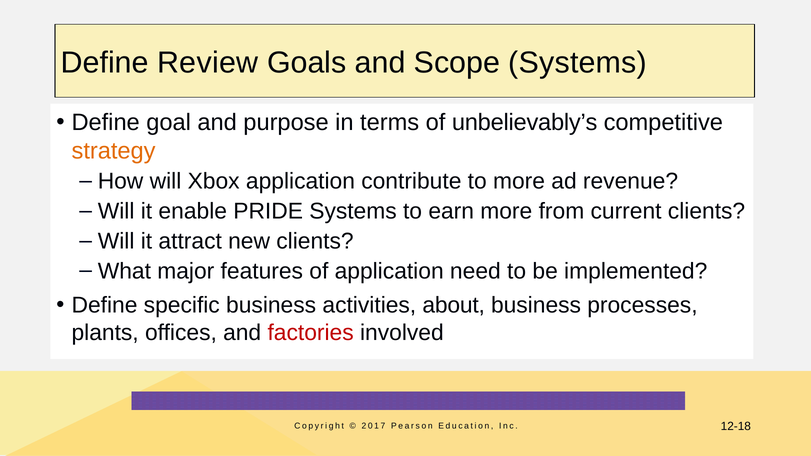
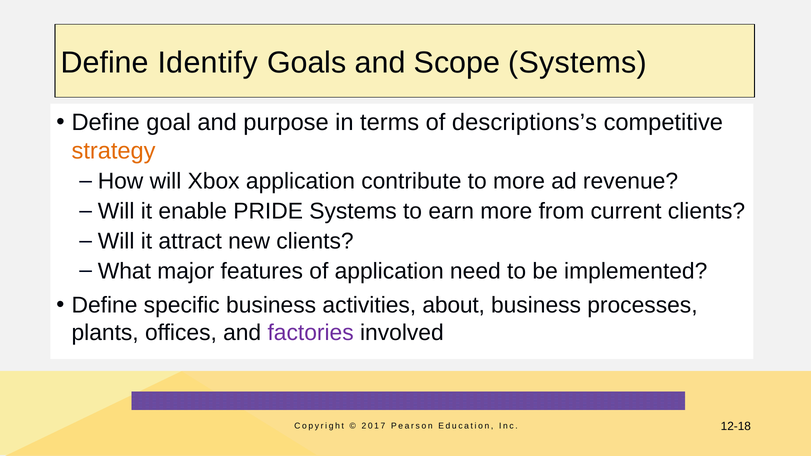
Review: Review -> Identify (208, 63)
unbelievably’s: unbelievably’s -> descriptions’s (524, 123)
factories colour: red -> purple (311, 333)
